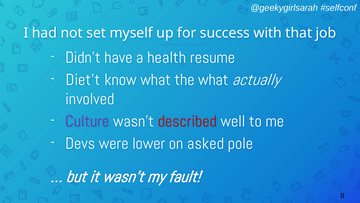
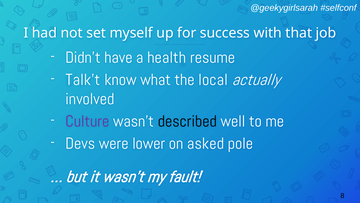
Diet’t: Diet’t -> Talk’t (83, 80)
the what: what -> local (213, 80)
described colour: red -> black (187, 121)
